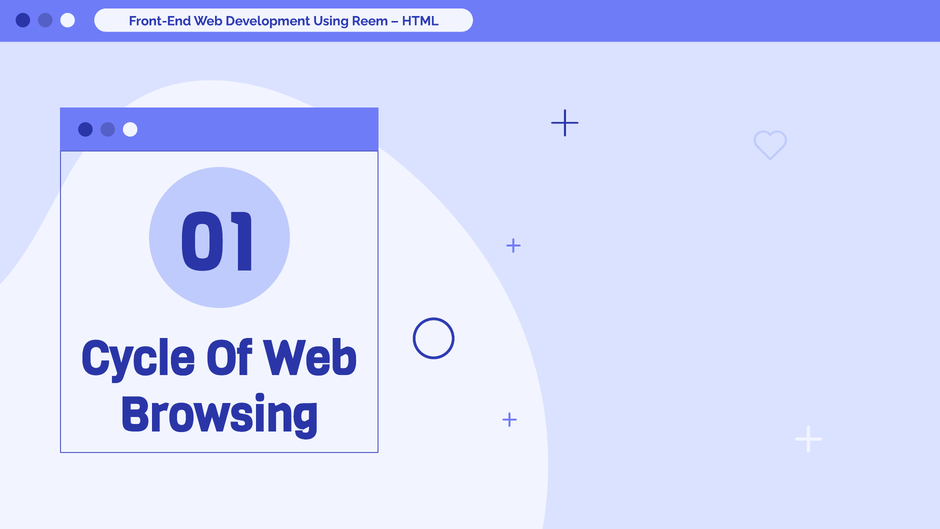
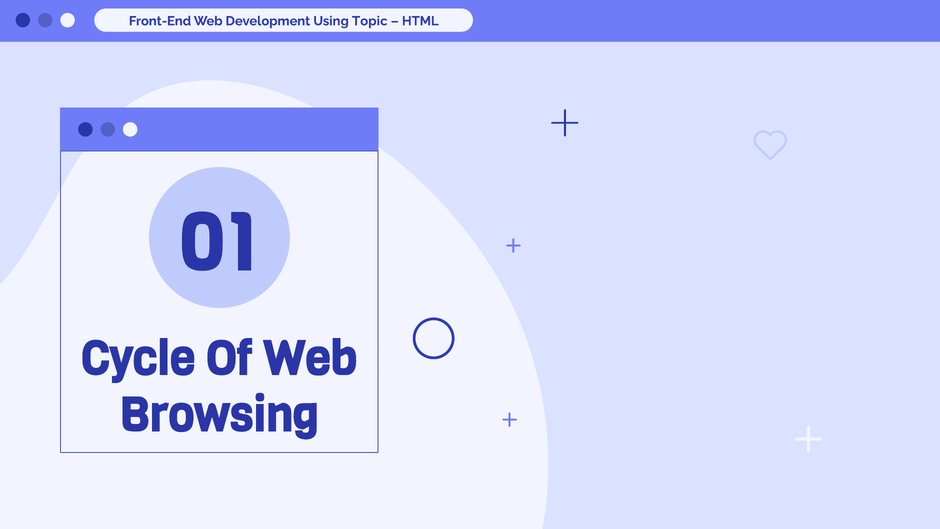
Reem: Reem -> Topic (370, 21)
